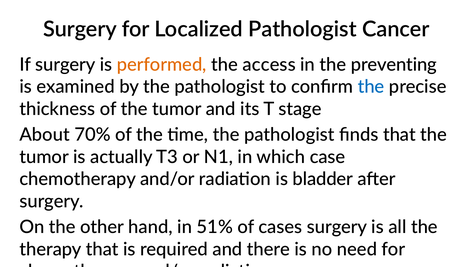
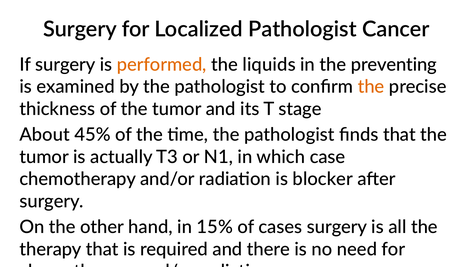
access: access -> liquids (269, 65)
the colour: blue -> orange (371, 87)
70%: 70% -> 45% (92, 135)
bladder: bladder -> blocker (323, 179)
51%: 51% -> 15% (215, 227)
